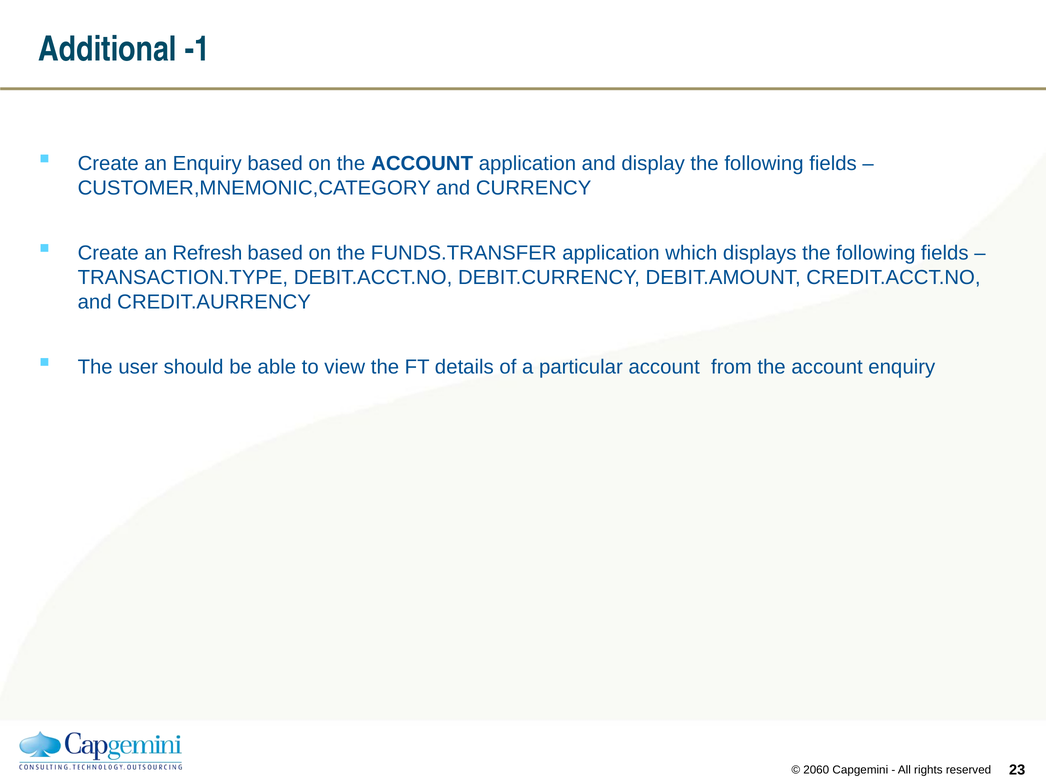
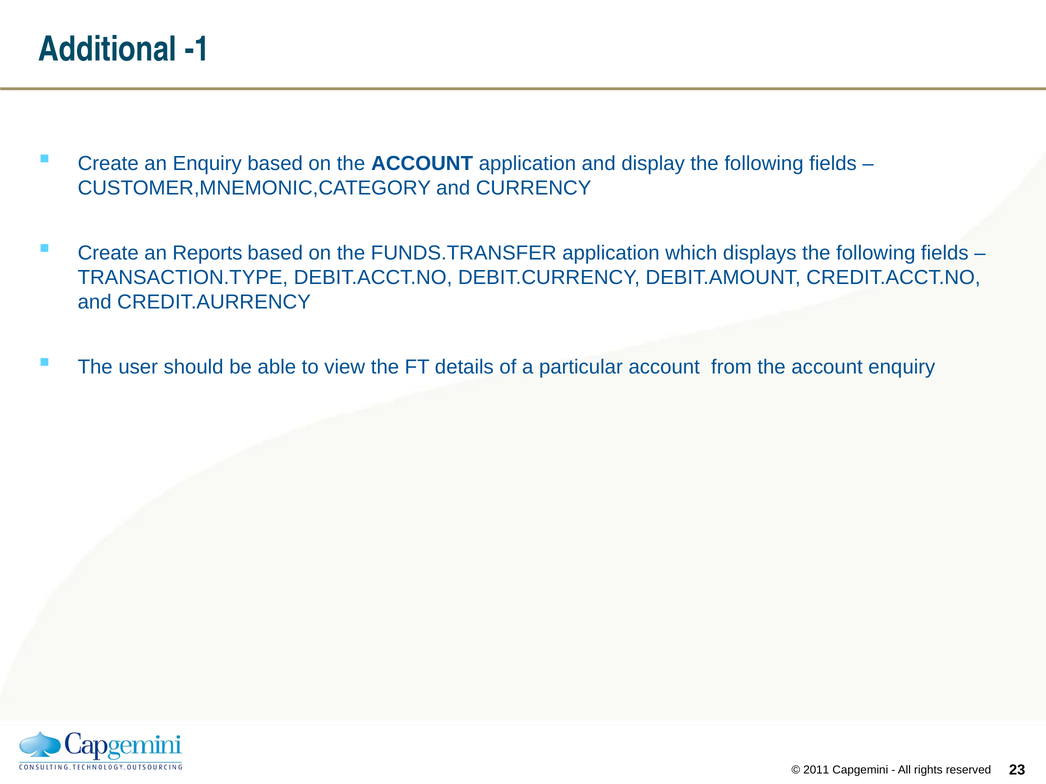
Refresh: Refresh -> Reports (207, 253)
2060: 2060 -> 2011 (816, 770)
